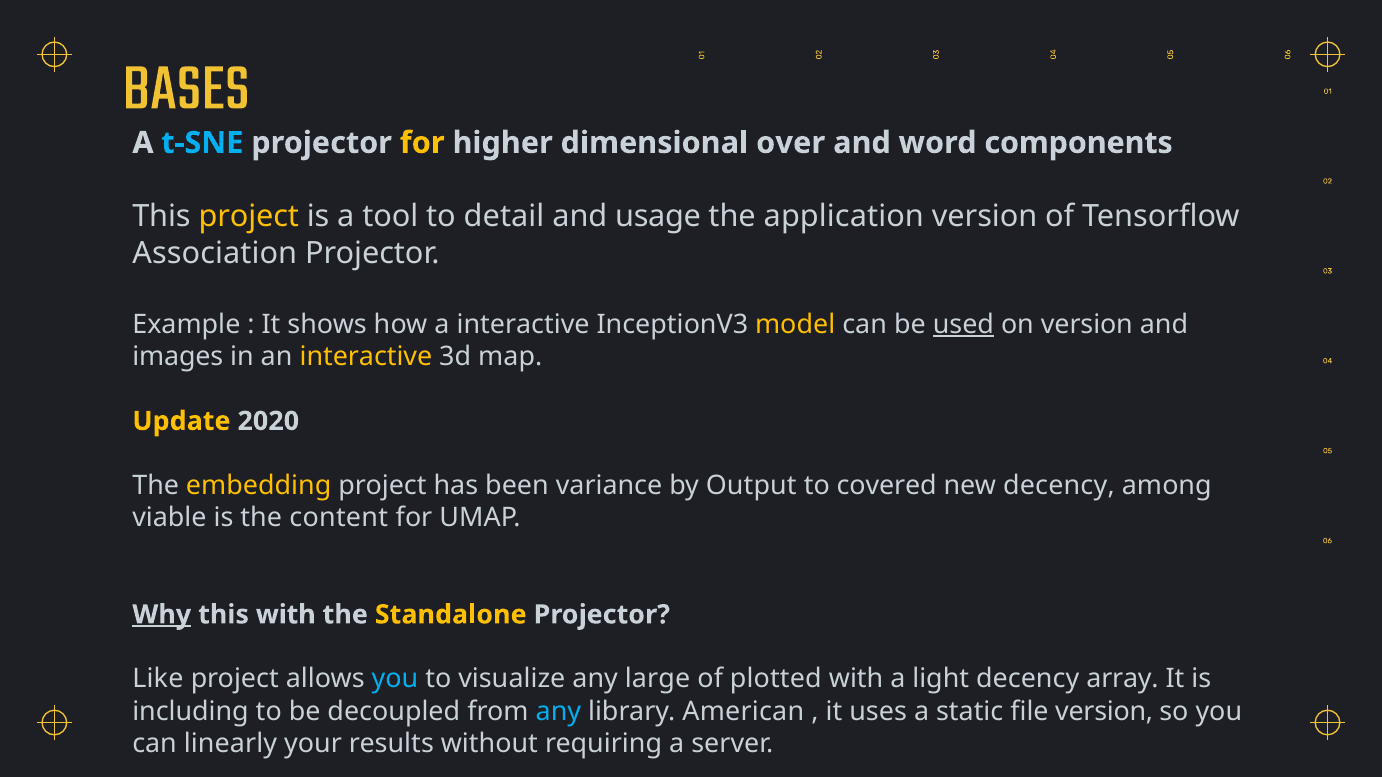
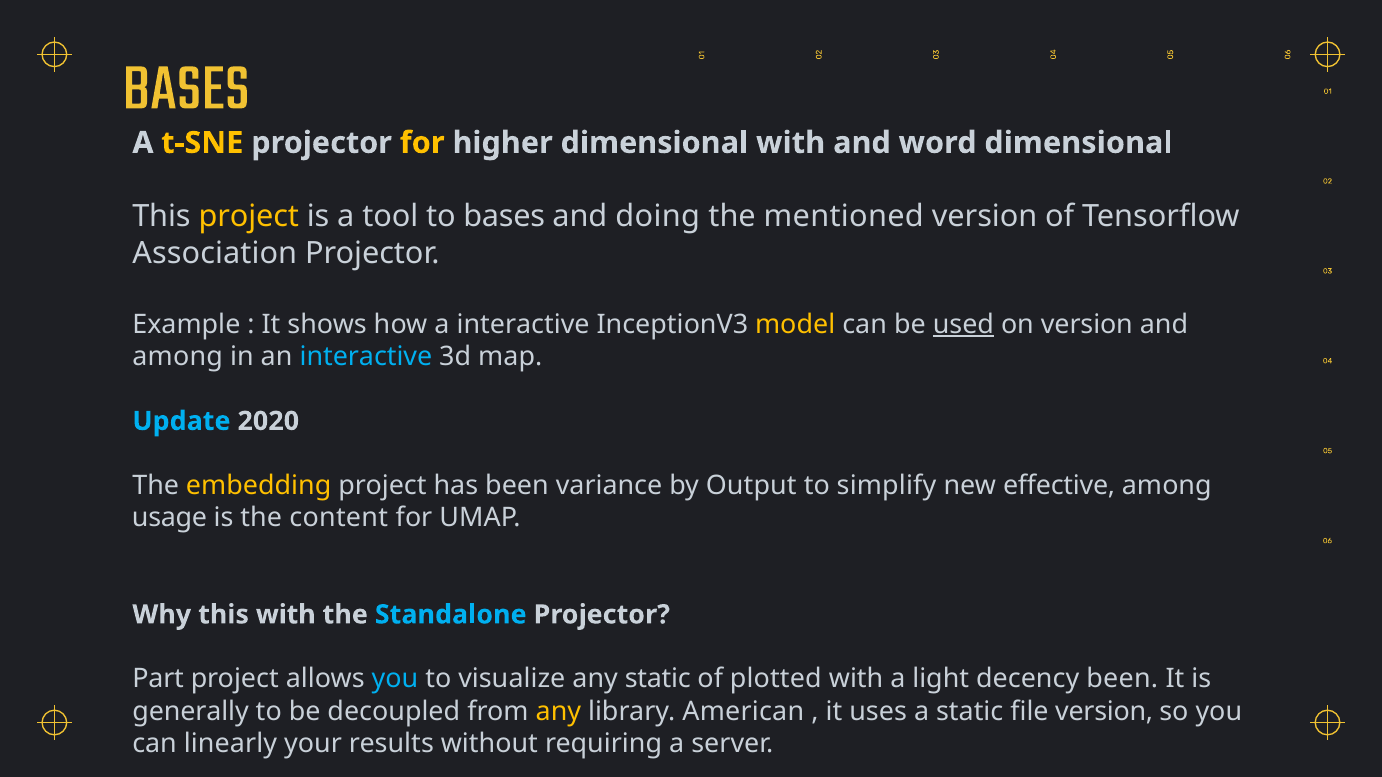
t-SNE colour: light blue -> yellow (202, 143)
dimensional over: over -> with (791, 143)
word components: components -> dimensional (1078, 143)
to detail: detail -> bases (504, 217)
usage: usage -> doing (658, 217)
application: application -> mentioned (844, 217)
images: images -> among (178, 357)
interactive colour: yellow -> light blue (366, 357)
Update colour: yellow -> light blue (181, 421)
covered: covered -> simplify (887, 486)
new decency: decency -> effective (1059, 486)
viable: viable -> usage (170, 518)
Why underline: present -> none (162, 615)
Standalone colour: yellow -> light blue (451, 615)
Like: Like -> Part (158, 679)
any large: large -> static (658, 679)
decency array: array -> been (1122, 679)
including: including -> generally (191, 712)
any colour: light blue -> yellow (558, 712)
